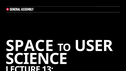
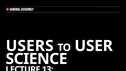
SPACE: SPACE -> USERS (30, 46)
